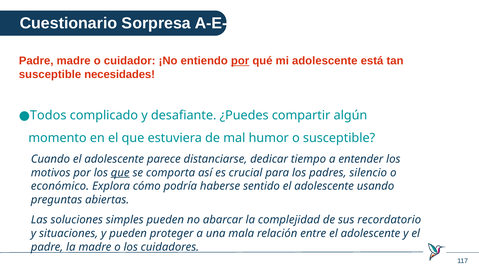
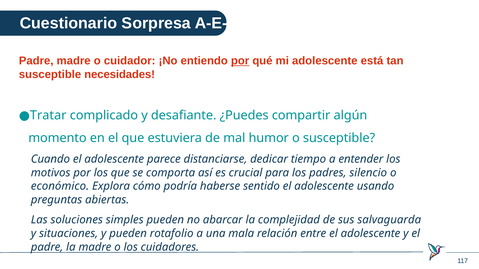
Todos: Todos -> Tratar (48, 116)
que underline: present -> none (120, 173)
recordatorio: recordatorio -> salvaguarda (389, 220)
proteger: proteger -> rotafolio (172, 234)
